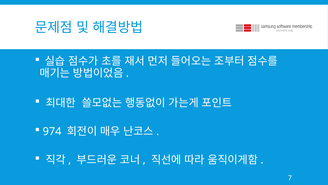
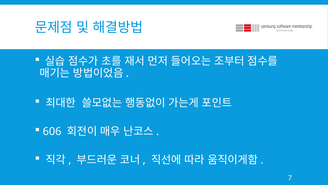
974: 974 -> 606 (52, 131)
